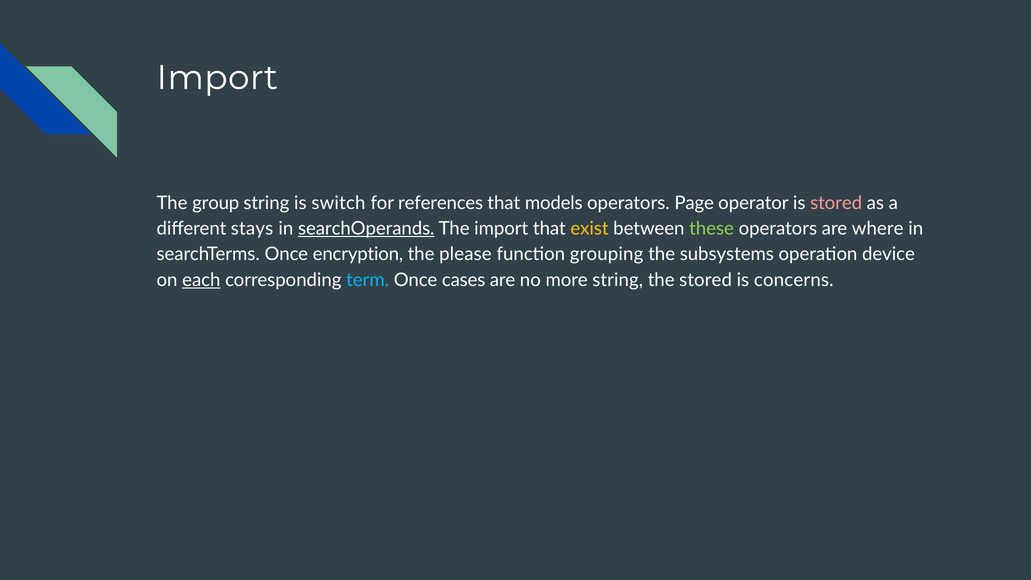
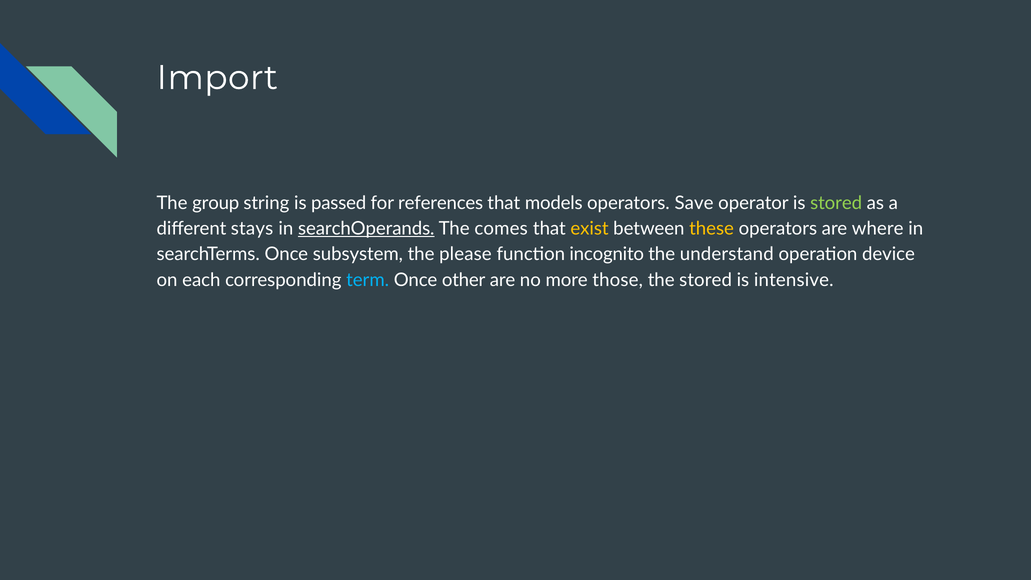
switch: switch -> passed (339, 203)
Page: Page -> Save (694, 203)
stored colour: pink -> light green (836, 203)
The import: import -> comes (501, 229)
these colour: light green -> yellow (712, 229)
encryption: encryption -> subsystem (358, 254)
grouping: grouping -> incognito (607, 254)
subsystems: subsystems -> understand (727, 254)
each underline: present -> none (201, 280)
cases: cases -> other (464, 280)
more string: string -> those (618, 280)
concerns: concerns -> intensive (794, 280)
